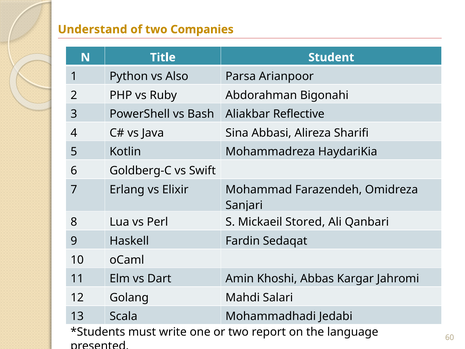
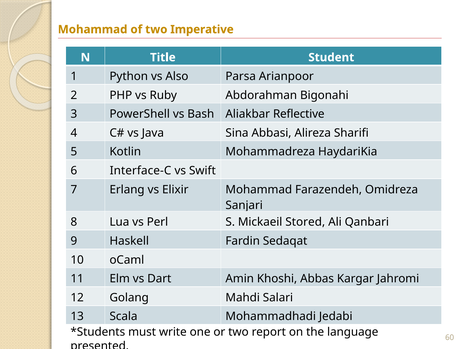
Understand: Understand -> Mohammad (93, 29)
Companies: Companies -> Imperative (202, 29)
Goldberg-C: Goldberg-C -> Interface-C (140, 171)
